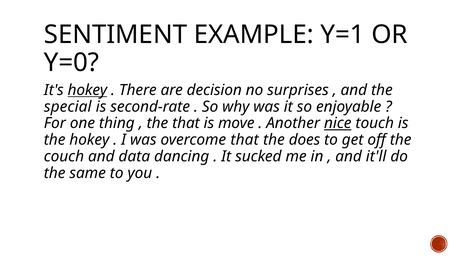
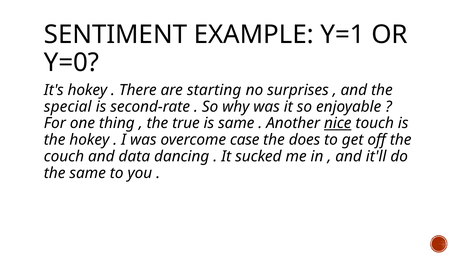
hokey underline: present -> none (87, 90)
decision: decision -> starting (214, 90)
the that: that -> true (186, 123)
is move: move -> same (236, 123)
overcome that: that -> case (245, 140)
